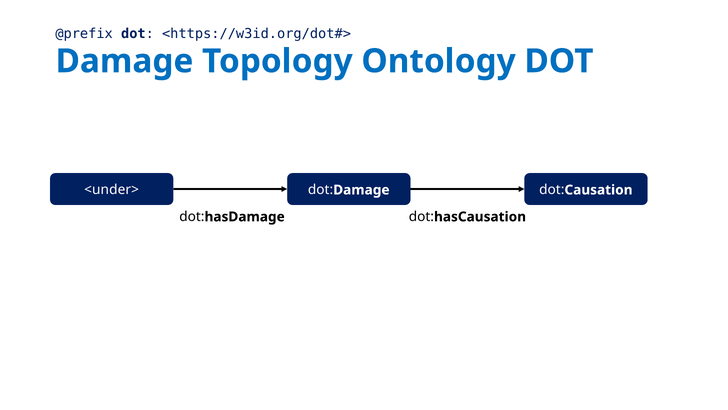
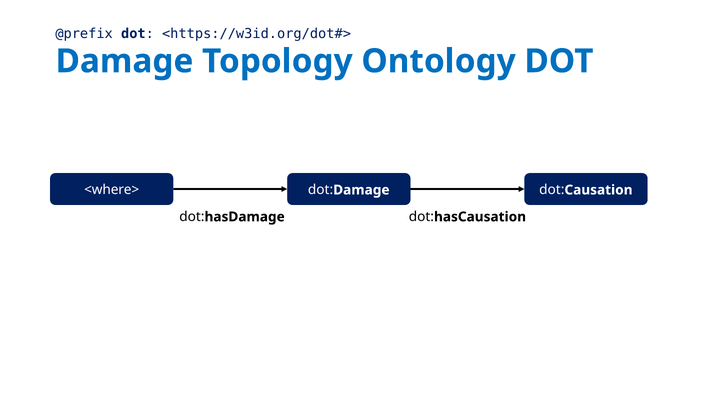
<under>: <under> -> <where> (112, 190)
